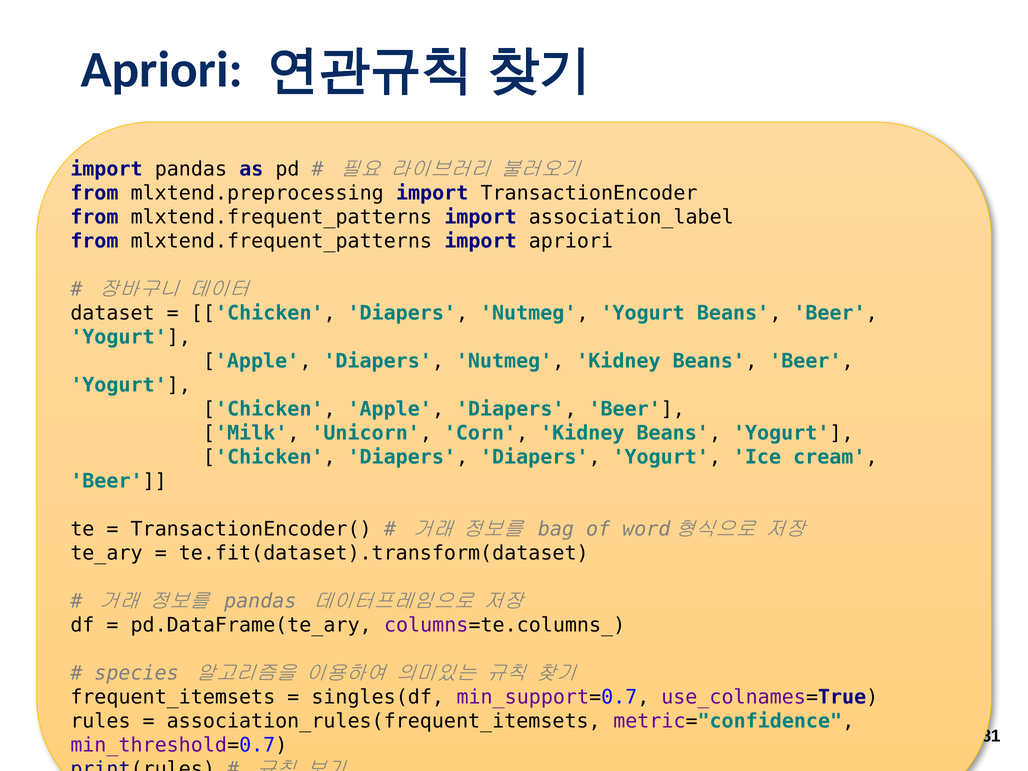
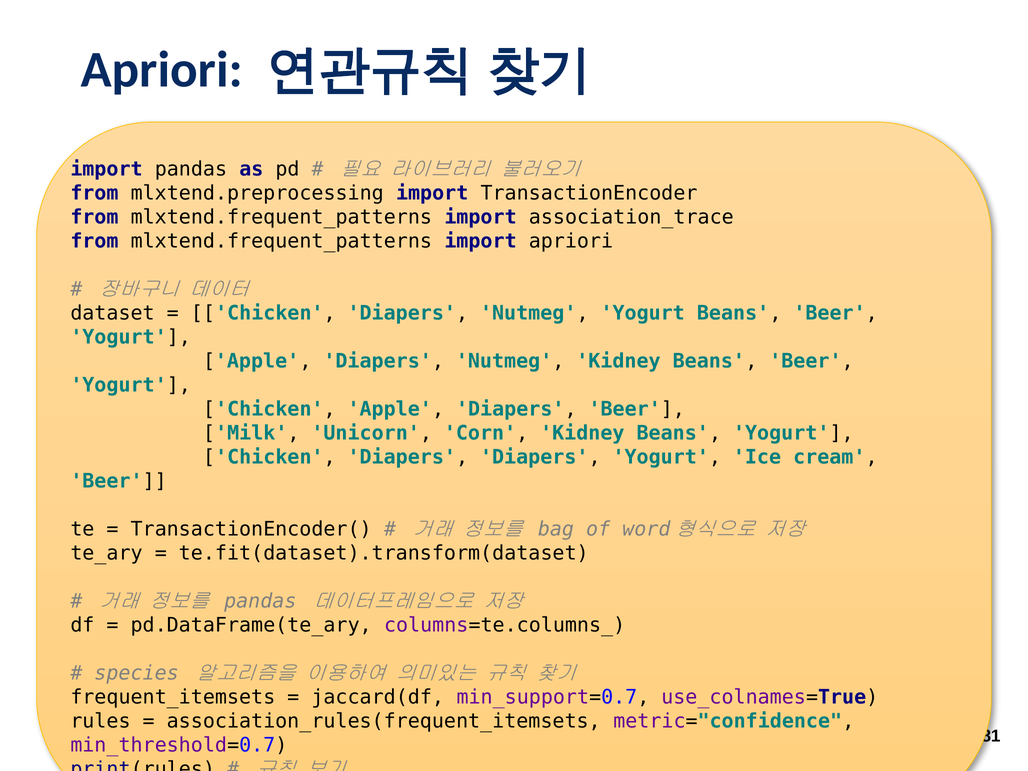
association_label: association_label -> association_trace (631, 217)
singles(df: singles(df -> jaccard(df (378, 697)
